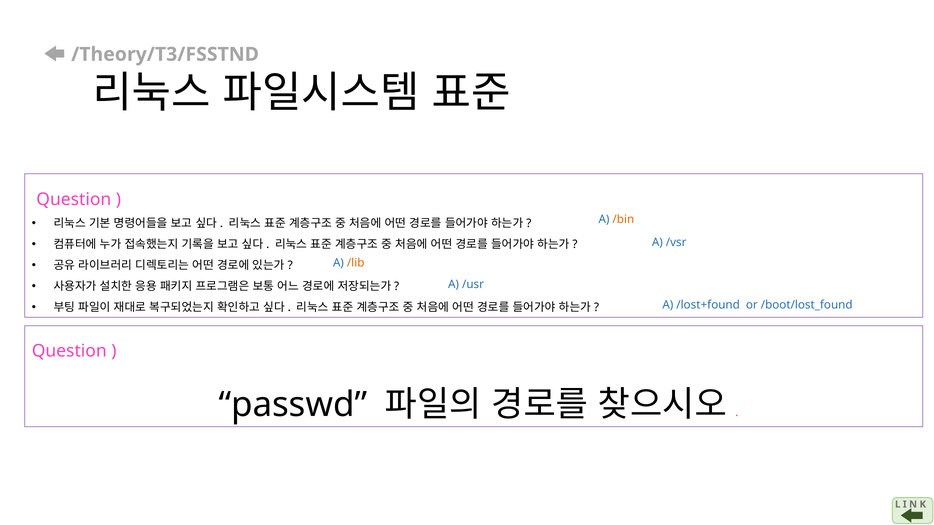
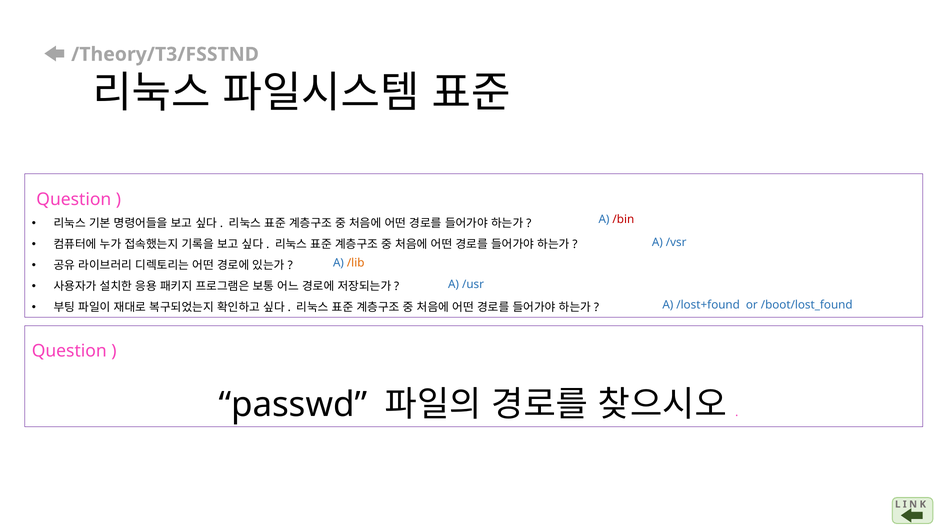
/bin colour: orange -> red (623, 220)
